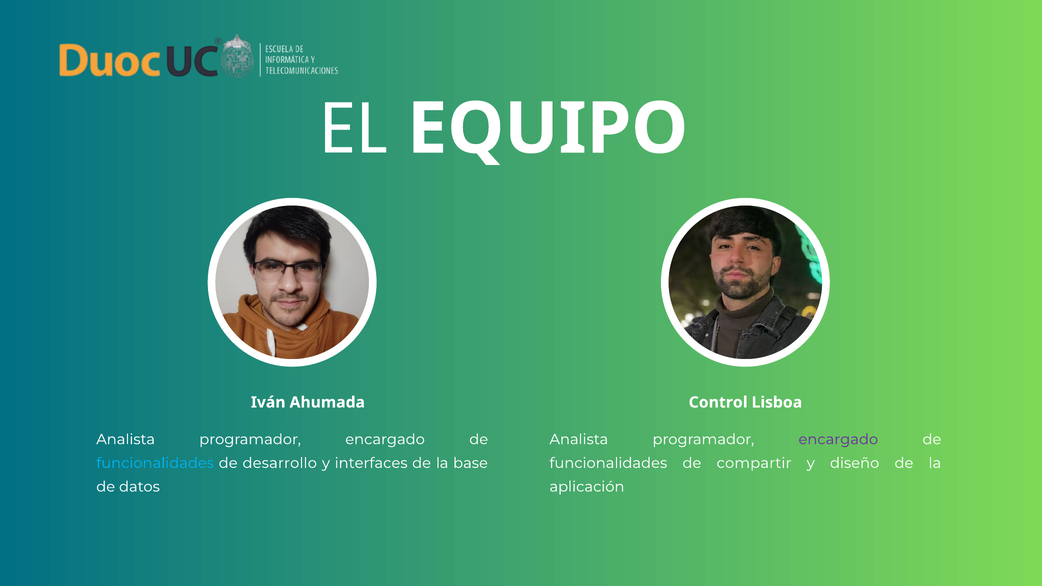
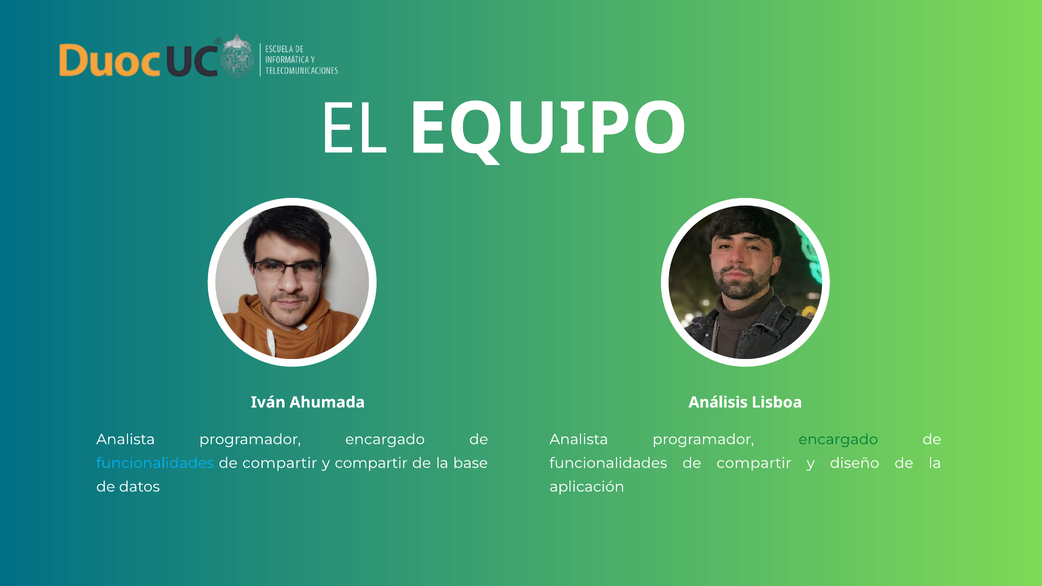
Control: Control -> Análisis (718, 402)
encargado colour: purple -> green (838, 439)
desarrollo: desarrollo -> compartir (280, 463)
y interfaces: interfaces -> compartir (371, 463)
